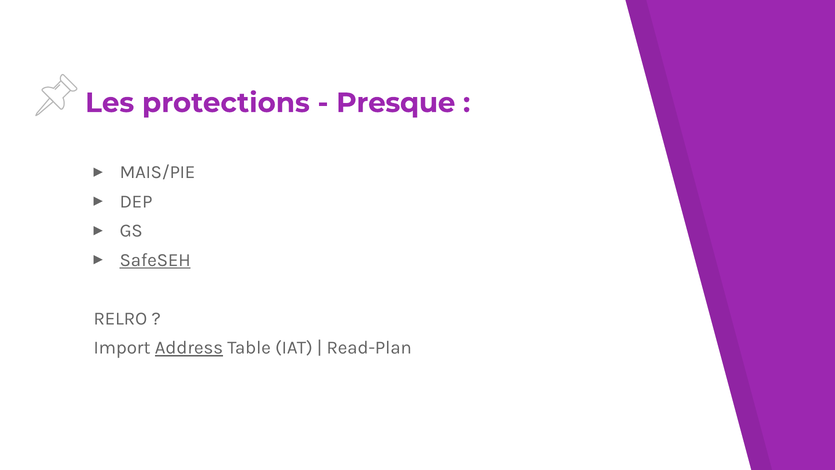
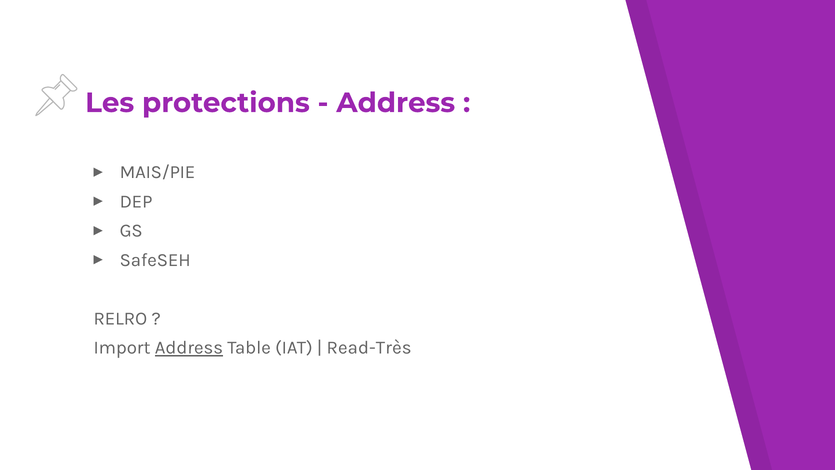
Presque: Presque -> Address (396, 103)
SafeSEH underline: present -> none (155, 260)
Read-Plan: Read-Plan -> Read-Très (369, 348)
